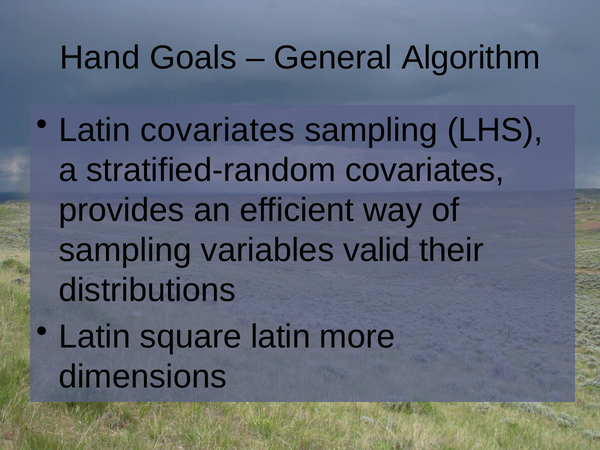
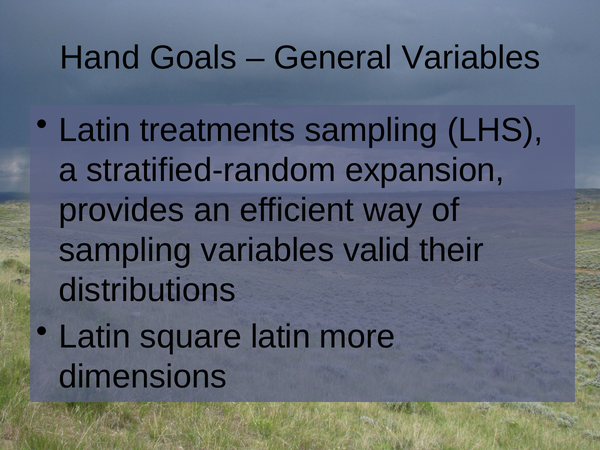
General Algorithm: Algorithm -> Variables (471, 58)
Latin covariates: covariates -> treatments (218, 130)
stratified-random covariates: covariates -> expansion (425, 170)
